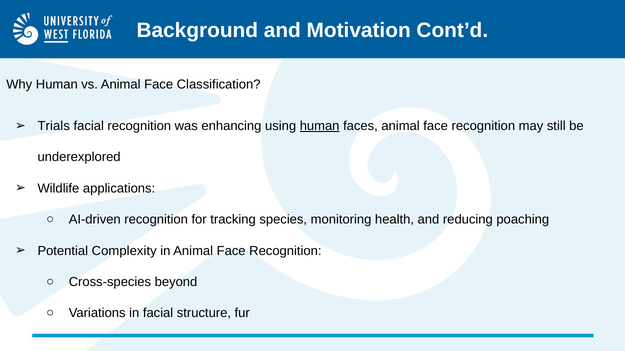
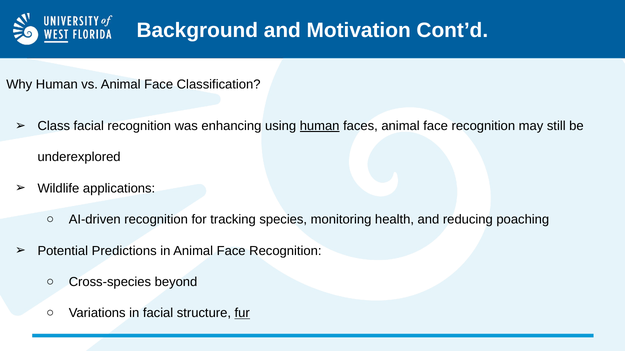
Trials: Trials -> Class (54, 126)
Complexity: Complexity -> Predictions (124, 251)
fur underline: none -> present (242, 314)
